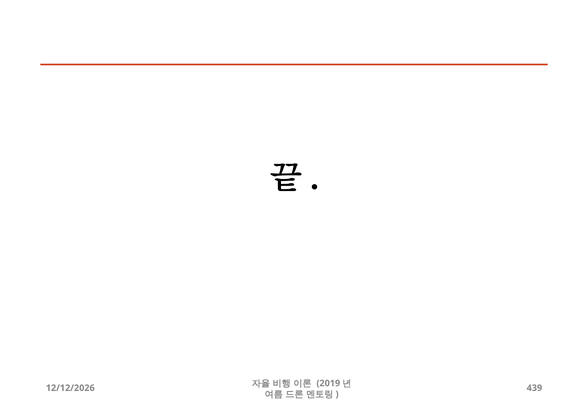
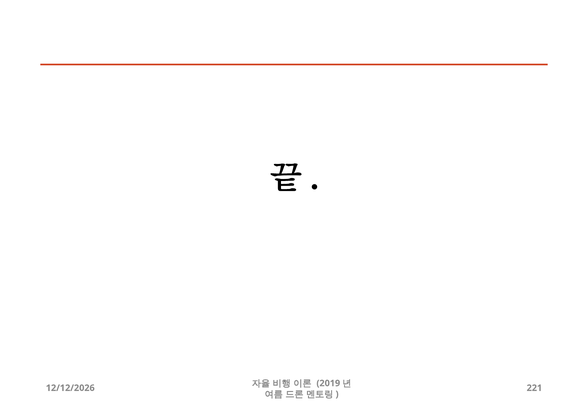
439: 439 -> 221 (534, 388)
